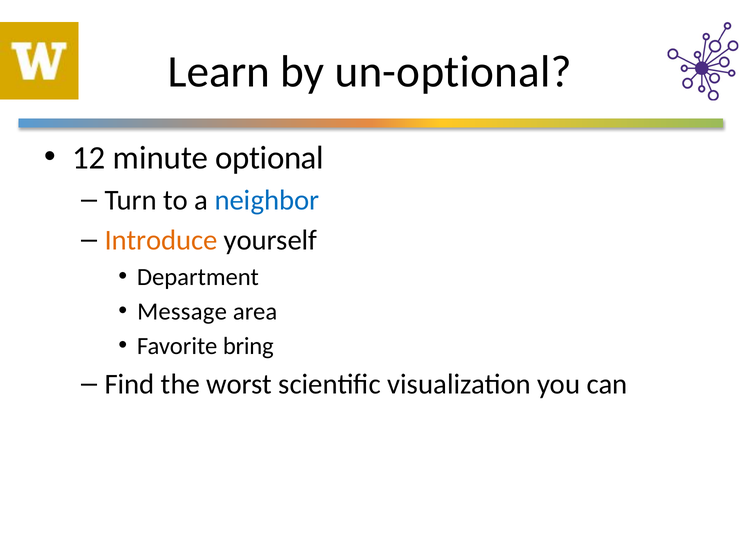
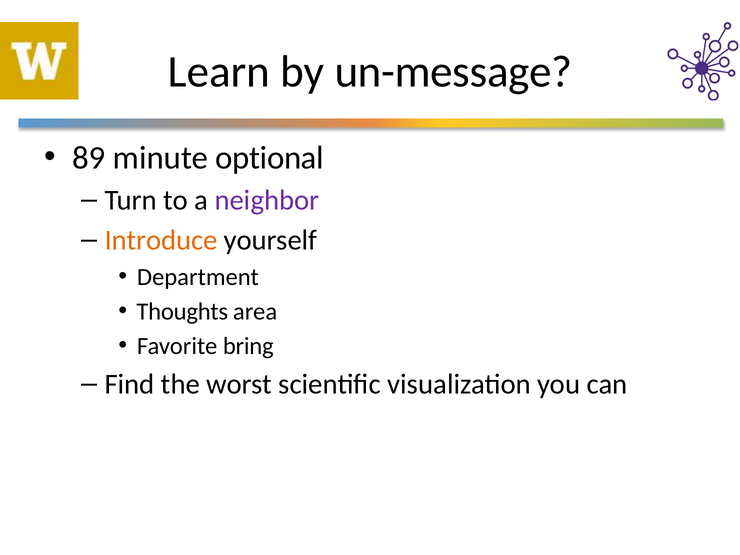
un-optional: un-optional -> un-message (453, 72)
12: 12 -> 89 (89, 158)
neighbor colour: blue -> purple (267, 200)
Message: Message -> Thoughts (182, 312)
